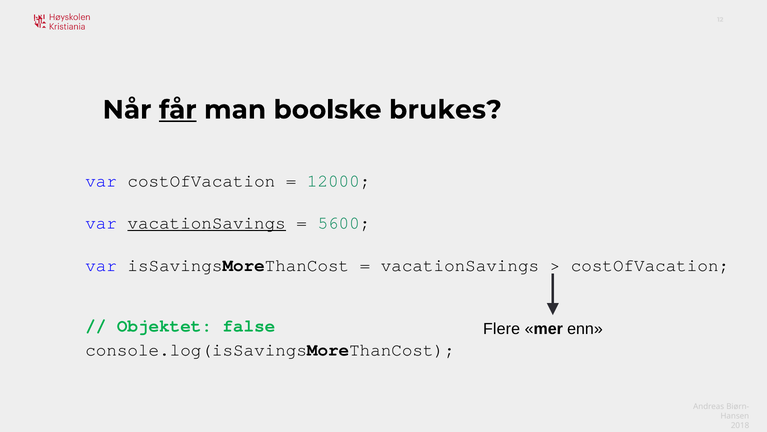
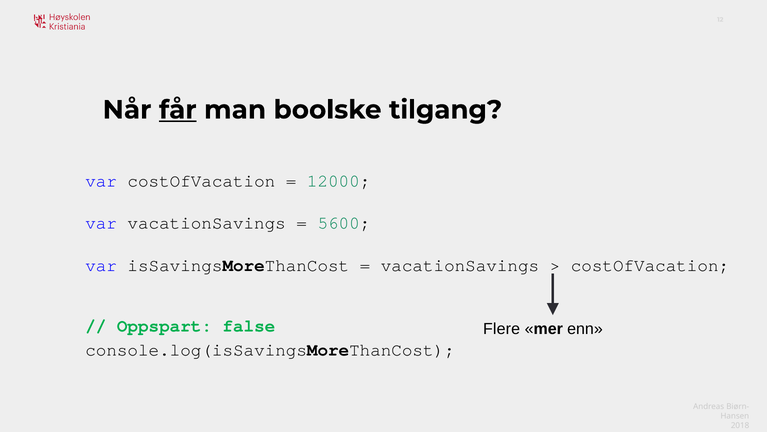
brukes: brukes -> tilgang (446, 110)
vacationSavings underline: present -> none (207, 223)
Objektet: Objektet -> Oppspart (164, 325)
